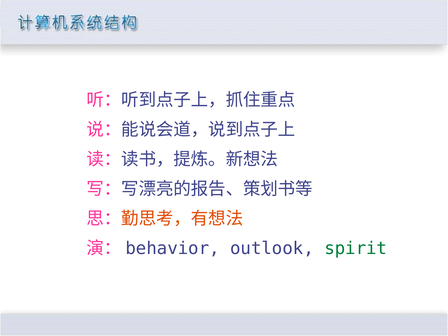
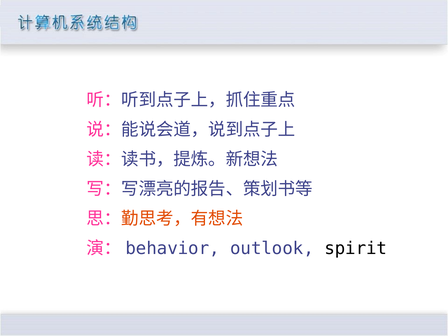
spirit colour: green -> black (356, 248)
